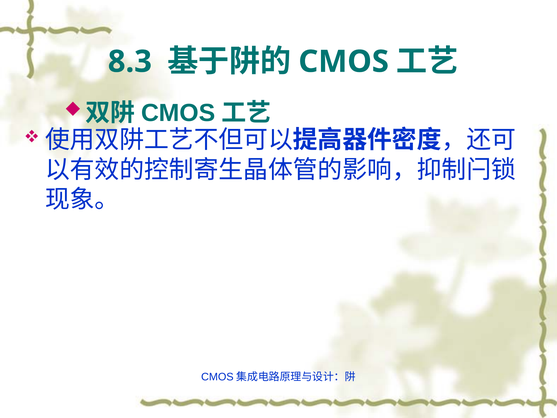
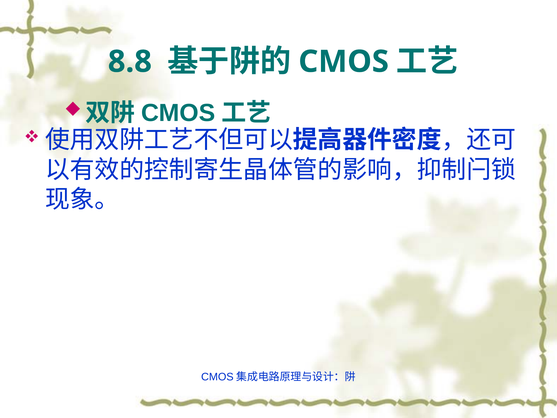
8.3: 8.3 -> 8.8 (130, 62)
